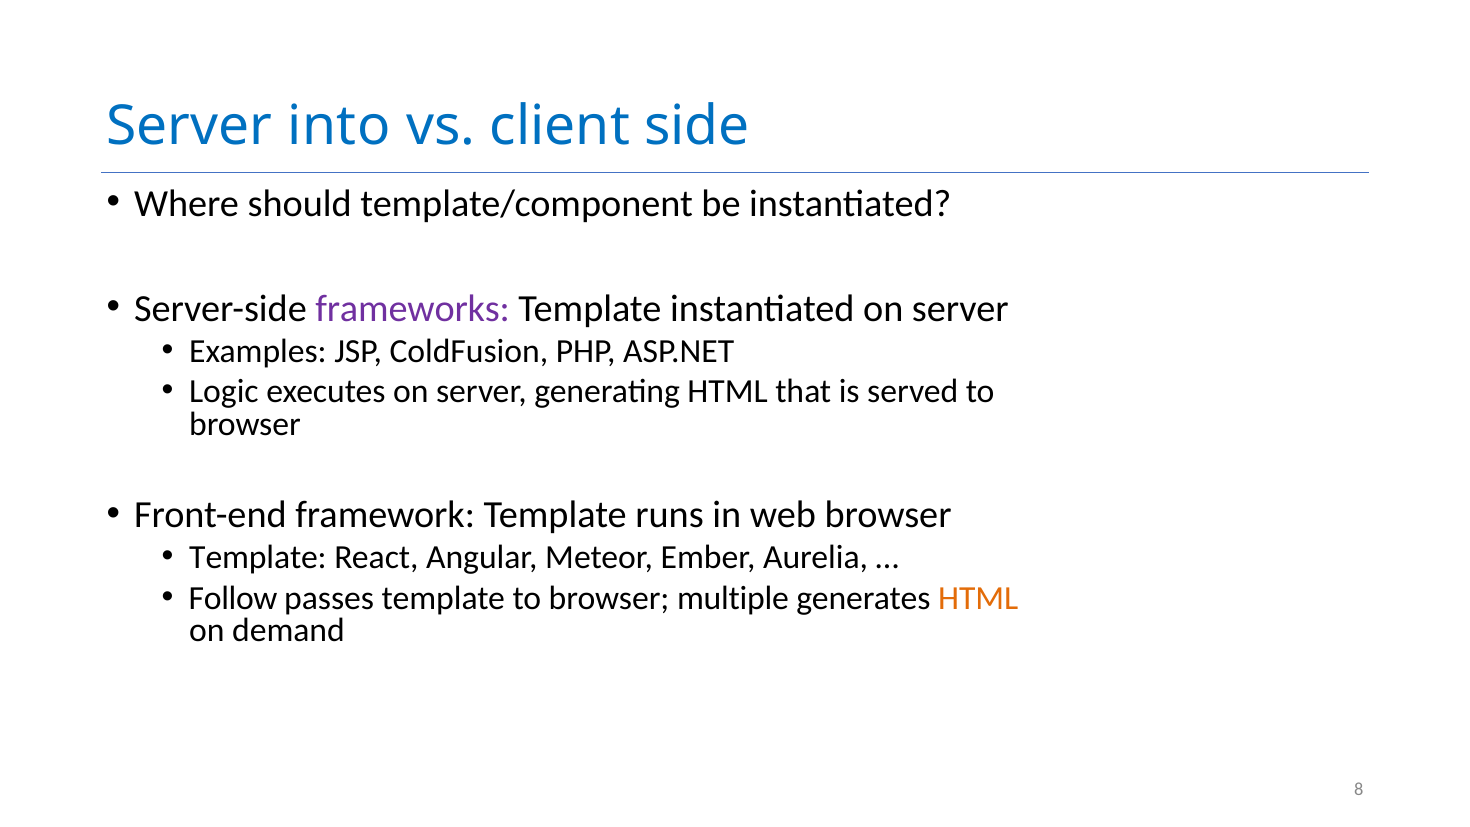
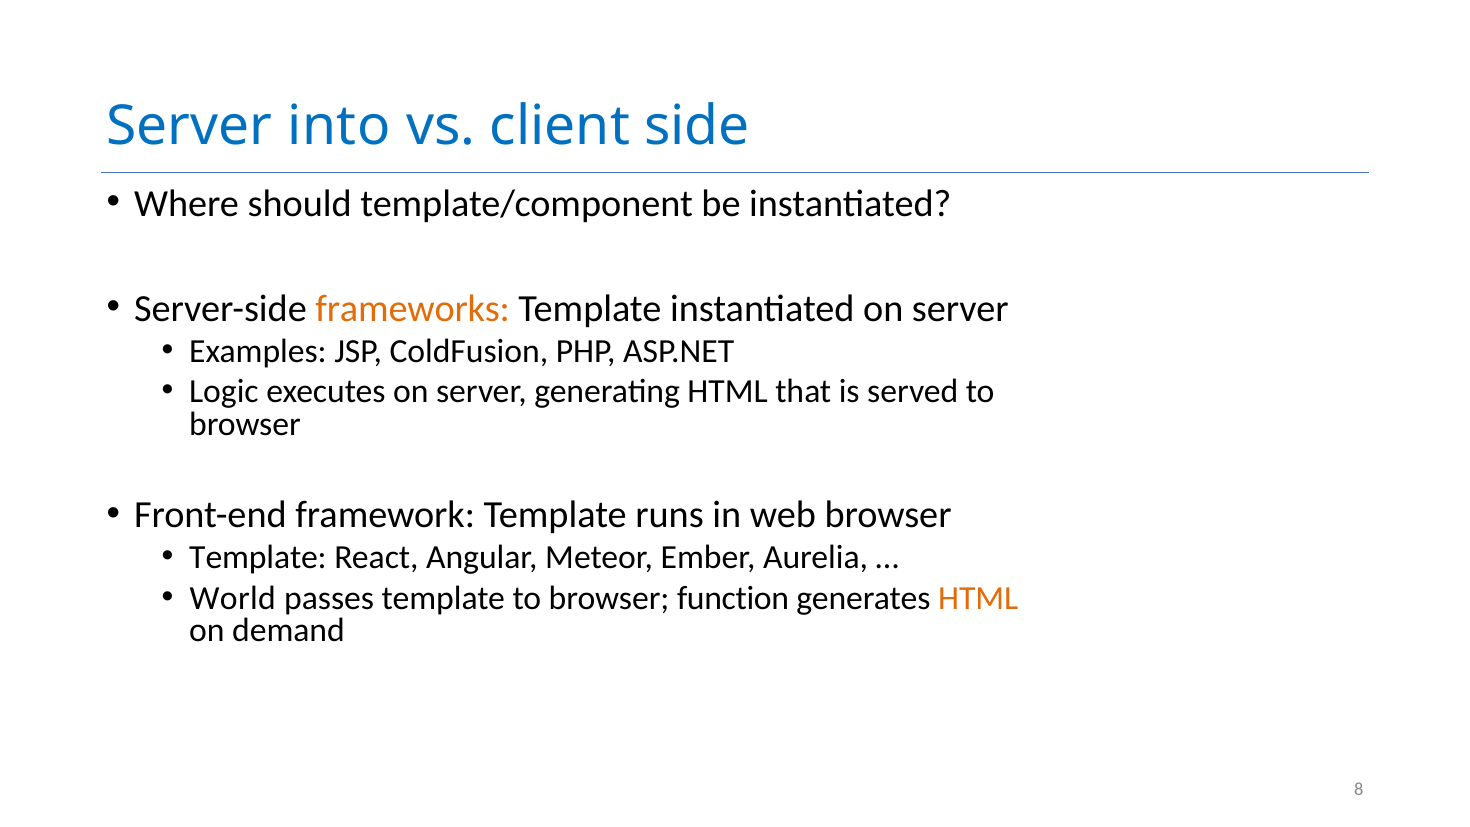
frameworks colour: purple -> orange (413, 308)
Follow: Follow -> World (233, 598)
multiple: multiple -> function (733, 598)
